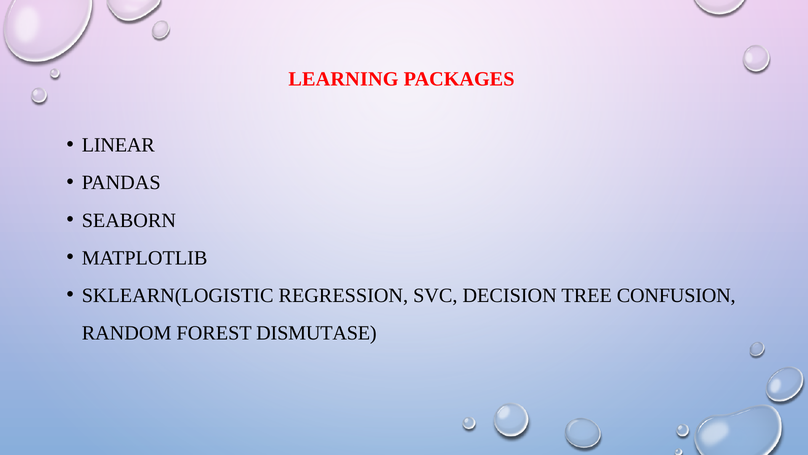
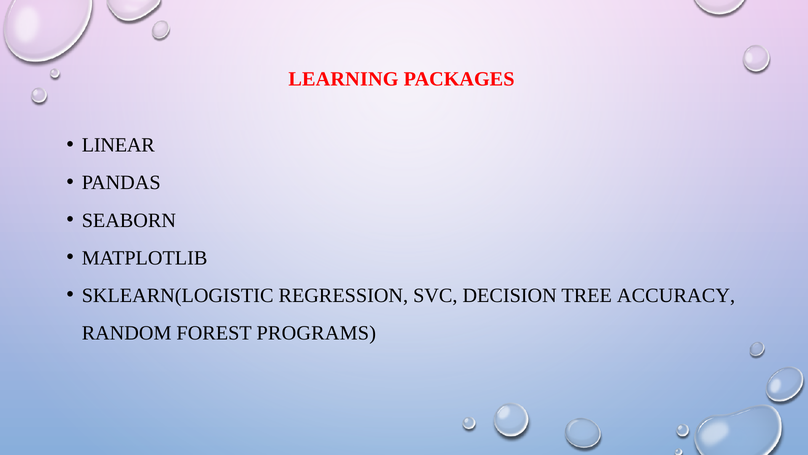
CONFUSION: CONFUSION -> ACCURACY (676, 295)
DISMUTASE: DISMUTASE -> PROGRAMS (316, 333)
